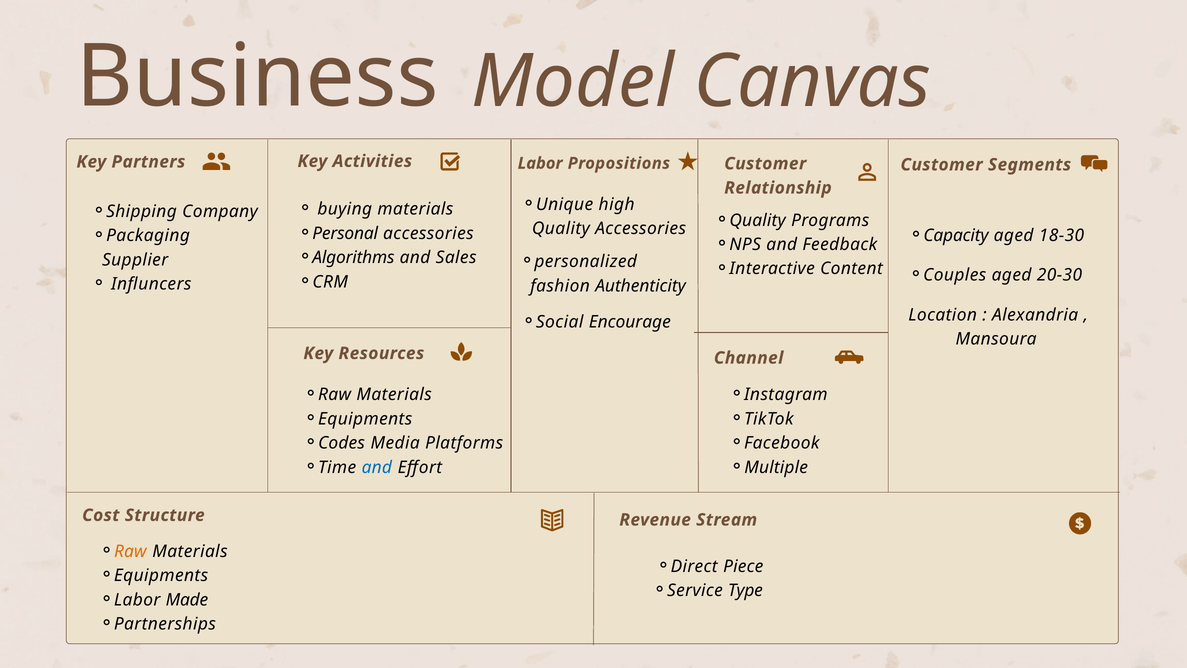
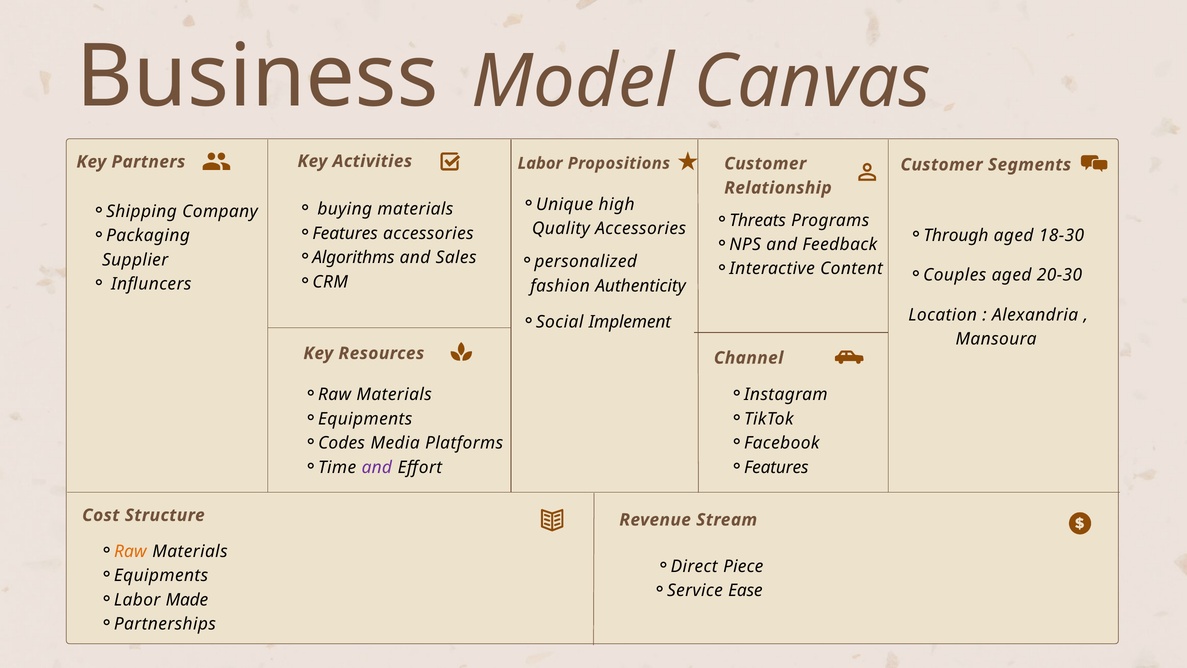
Quality: Quality -> Threats (758, 220)
Personal: Personal -> Features (345, 233)
Capacity: Capacity -> Through (956, 235)
Encourage: Encourage -> Implement (630, 322)
and colour: blue -> purple (377, 467)
Multiple: Multiple -> Features (776, 467)
Type: Type -> Ease (745, 590)
